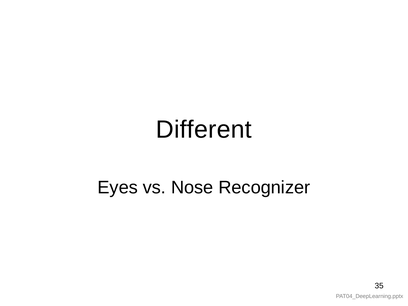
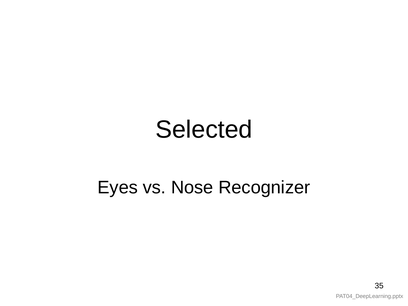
Different: Different -> Selected (204, 130)
